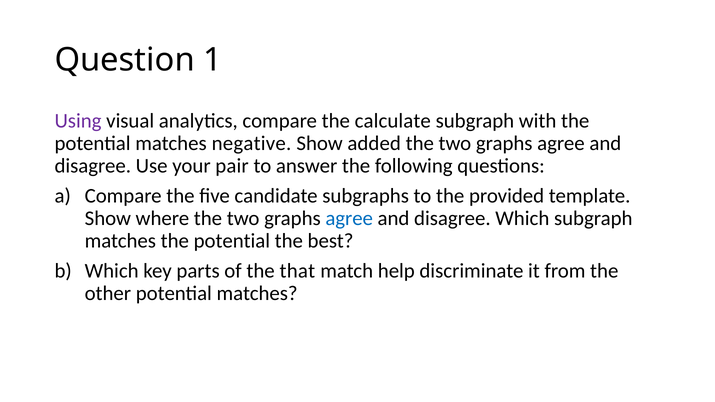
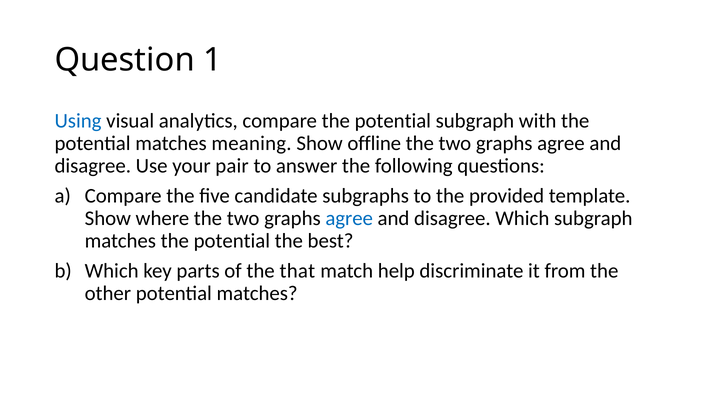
Using colour: purple -> blue (78, 121)
compare the calculate: calculate -> potential (393, 121)
negative: negative -> meaning (251, 143)
added: added -> offline (374, 143)
